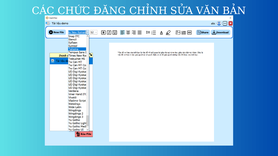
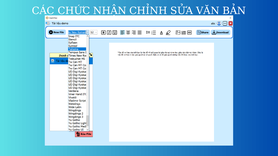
ĐĂNG: ĐĂNG -> NHẬN (110, 11)
